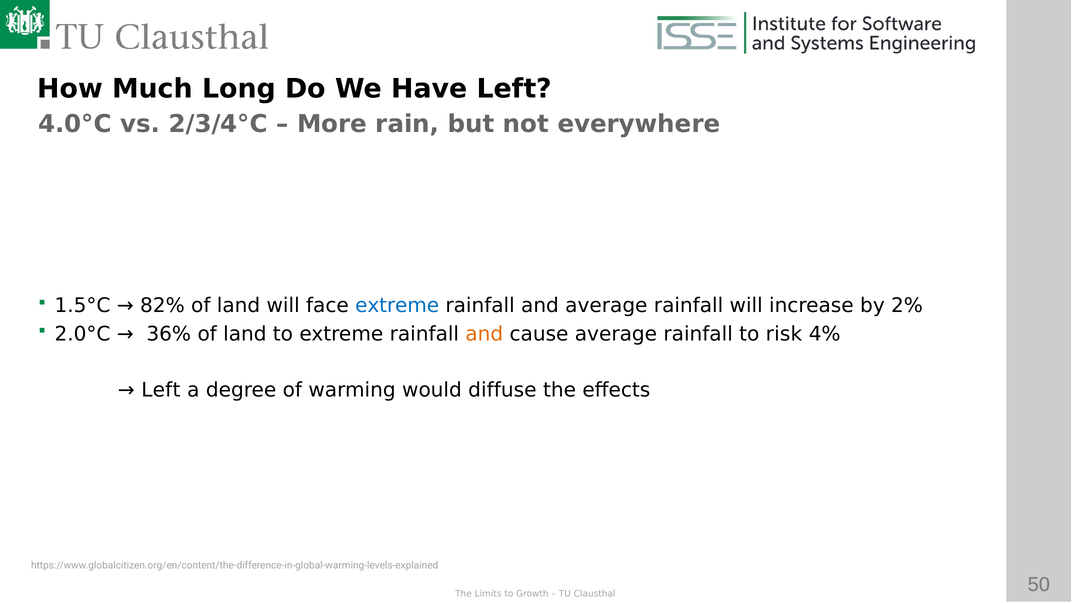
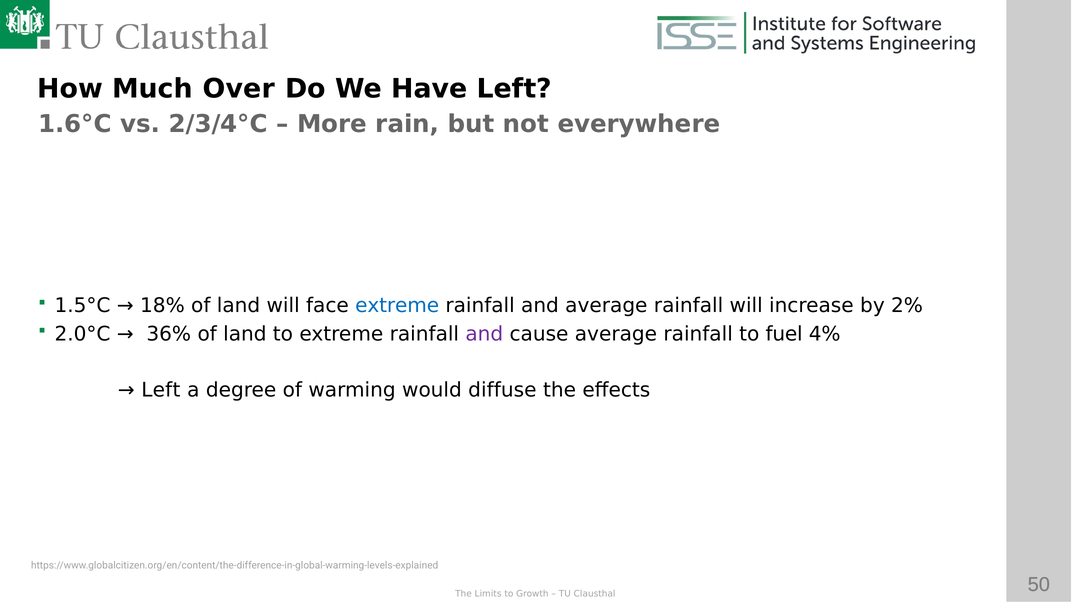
Long: Long -> Over (239, 89)
4.0°C: 4.0°C -> 1.6°C (75, 124)
82%: 82% -> 18% (162, 306)
and colour: orange -> purple (484, 334)
risk: risk -> fuel (784, 334)
